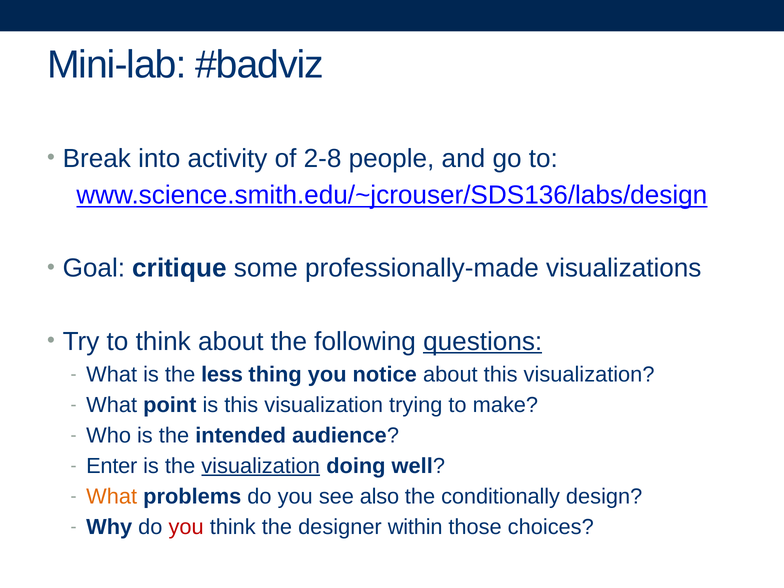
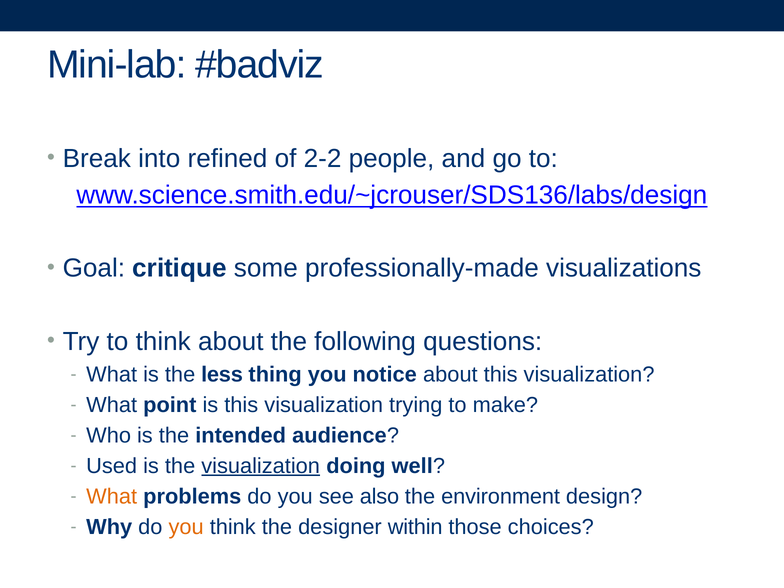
activity: activity -> refined (227, 159)
2-8: 2-8 -> 2-2 (323, 159)
questions underline: present -> none (483, 342)
Enter: Enter -> Used (112, 466)
conditionally: conditionally -> environment (501, 496)
you colour: red -> orange (186, 527)
